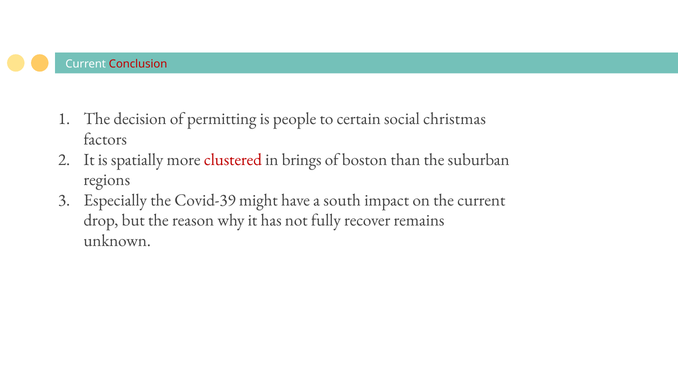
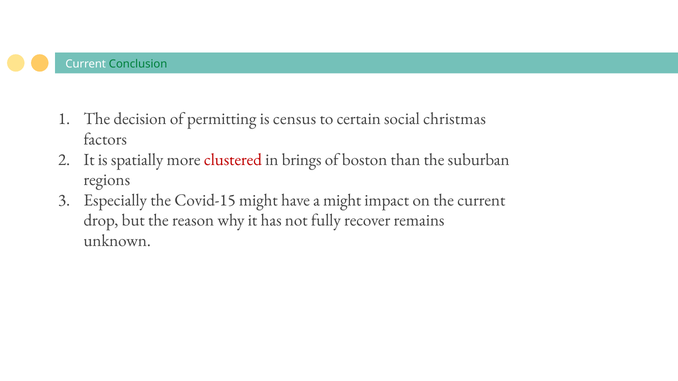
Conclusion colour: red -> green (138, 64)
people: people -> census (295, 119)
Covid-39: Covid-39 -> Covid-15 (205, 200)
a south: south -> might (342, 200)
